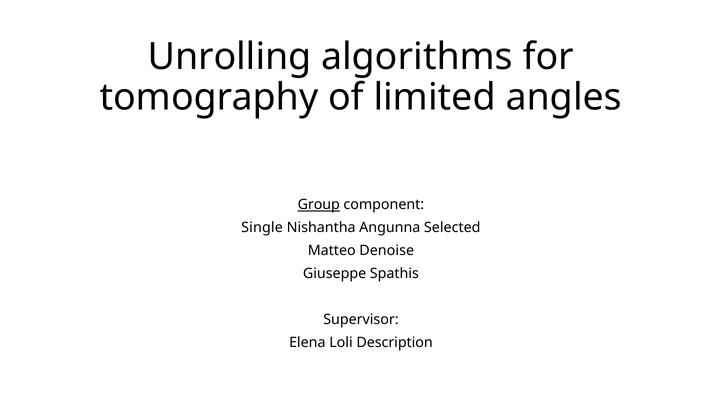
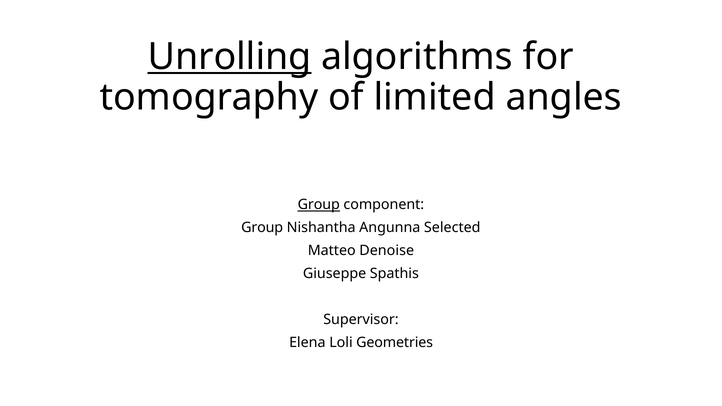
Unrolling underline: none -> present (230, 57)
Single: Single -> Group (262, 228)
Description: Description -> Geometries (395, 343)
